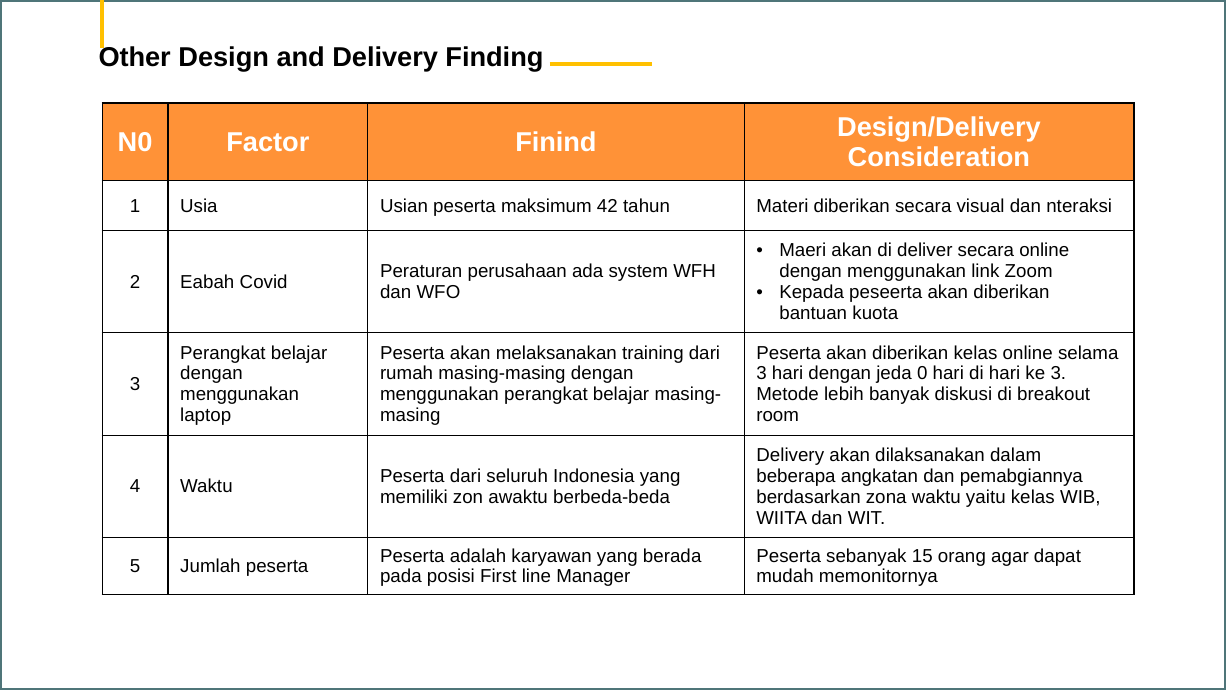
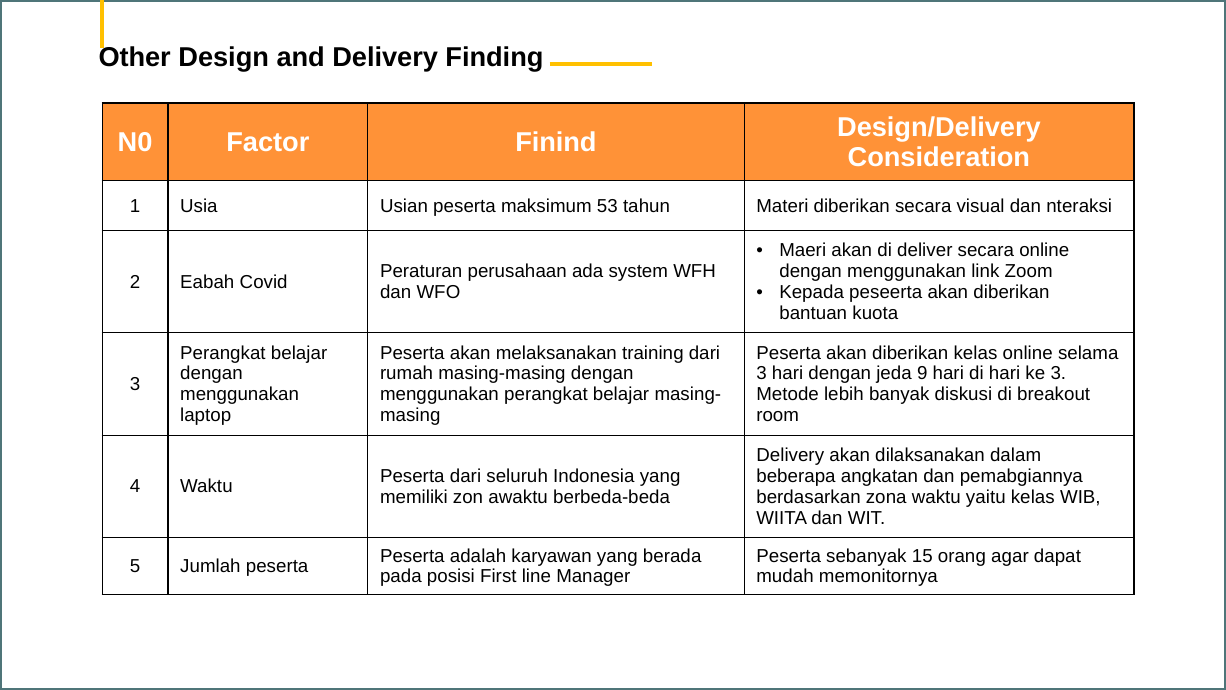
42: 42 -> 53 (607, 206)
0: 0 -> 9 (922, 374)
